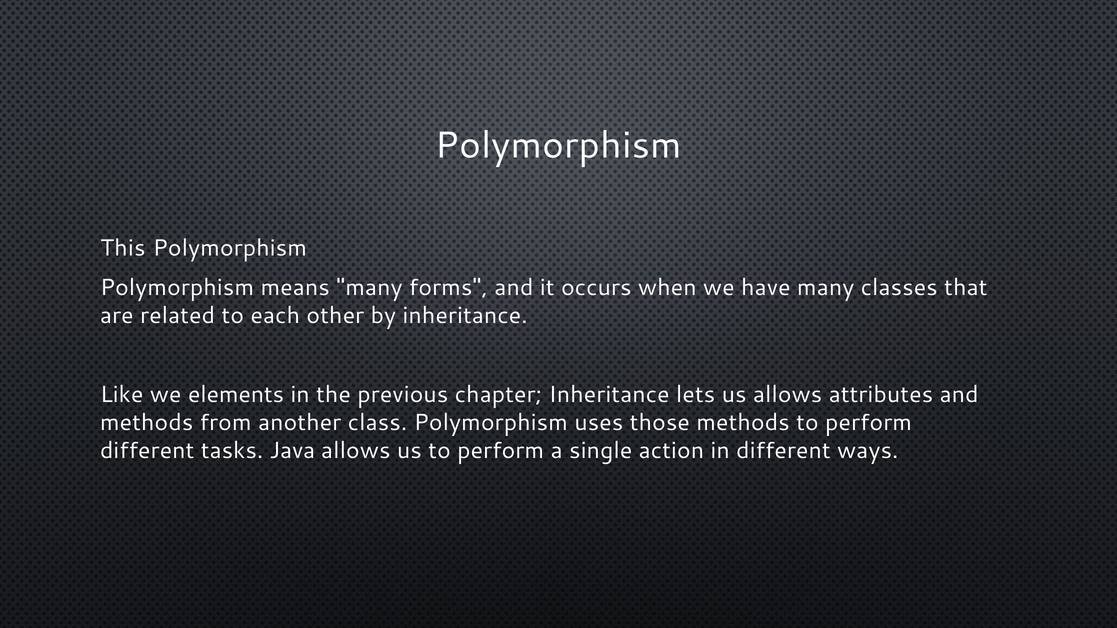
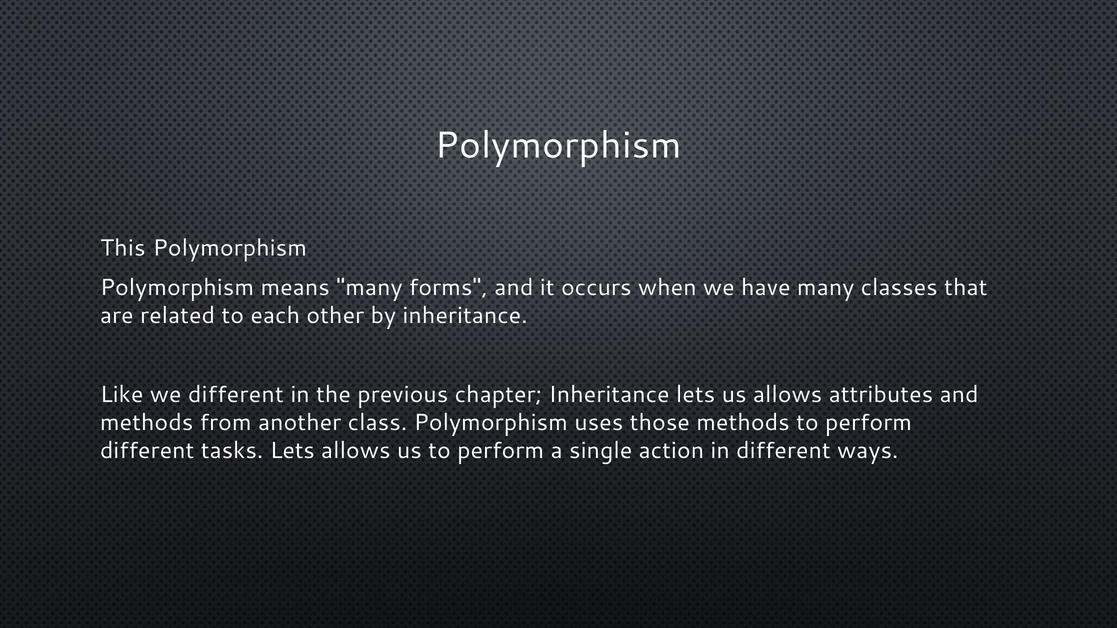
we elements: elements -> different (236, 395)
tasks Java: Java -> Lets (292, 451)
